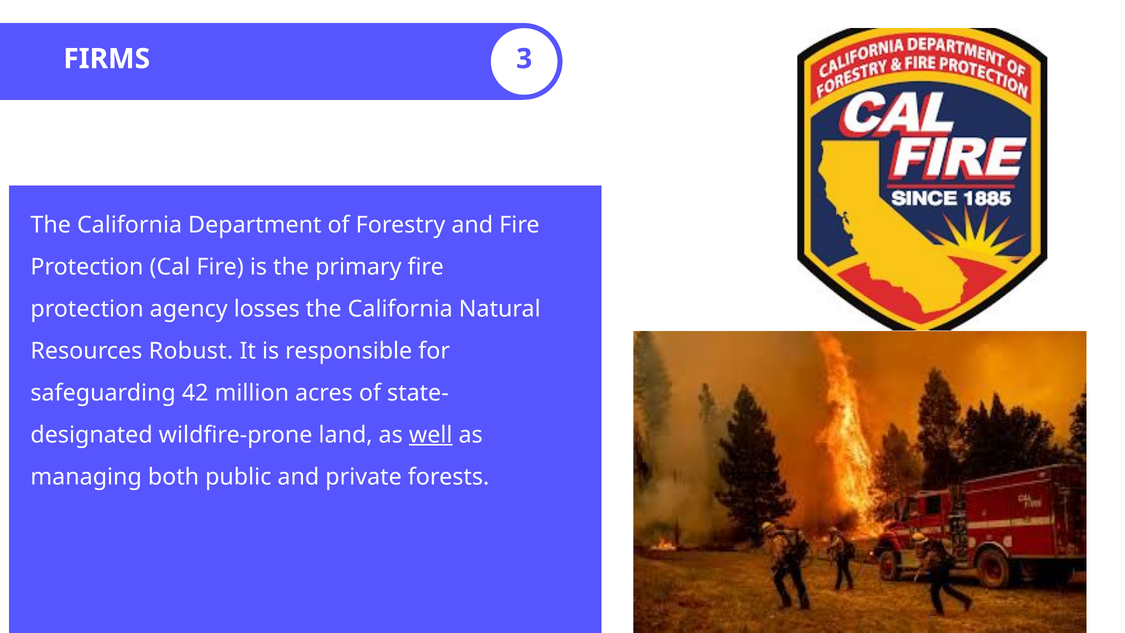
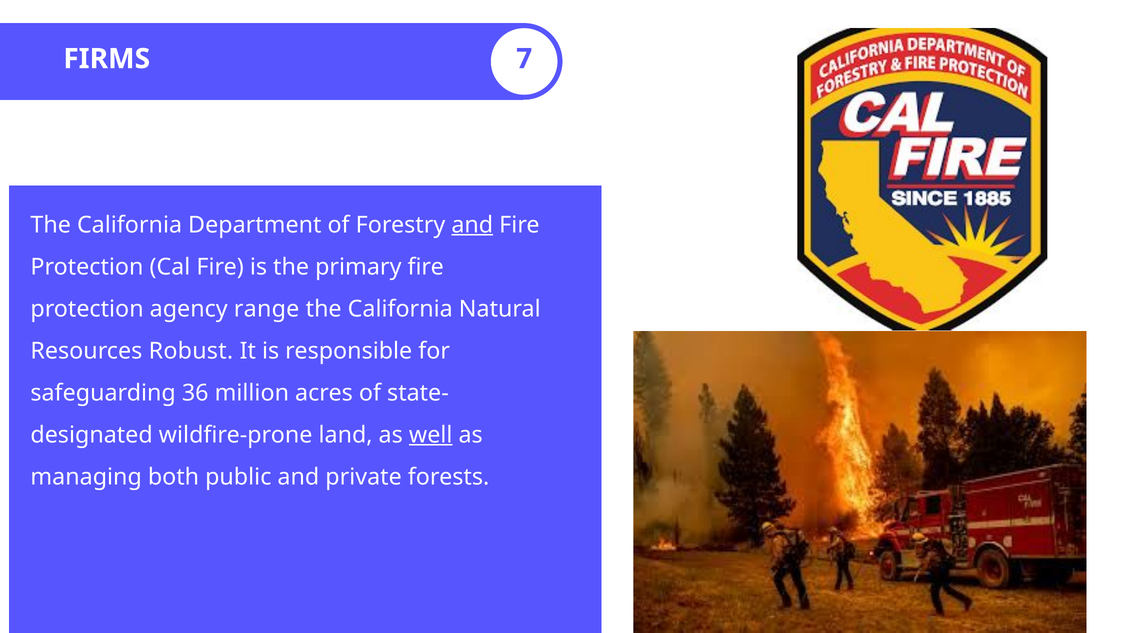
3: 3 -> 7 (524, 59)
and underline: none -> present (472, 225)
losses: losses -> range (267, 309)
42: 42 -> 36 (195, 393)
